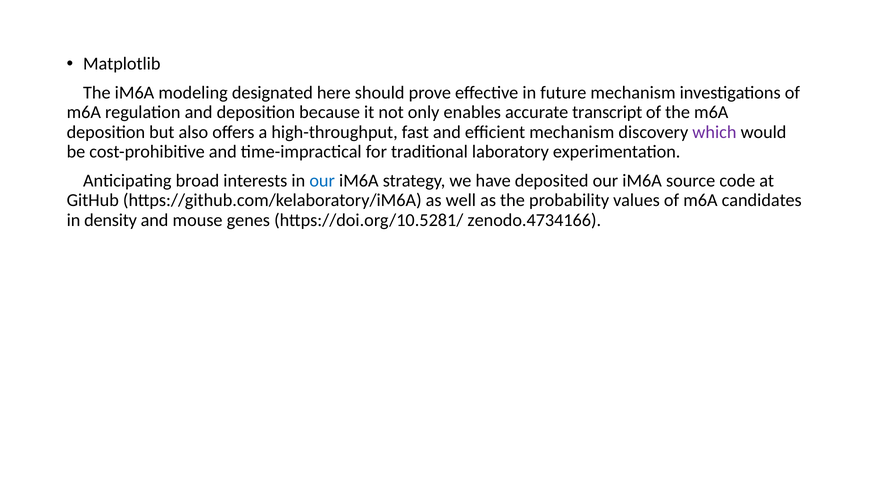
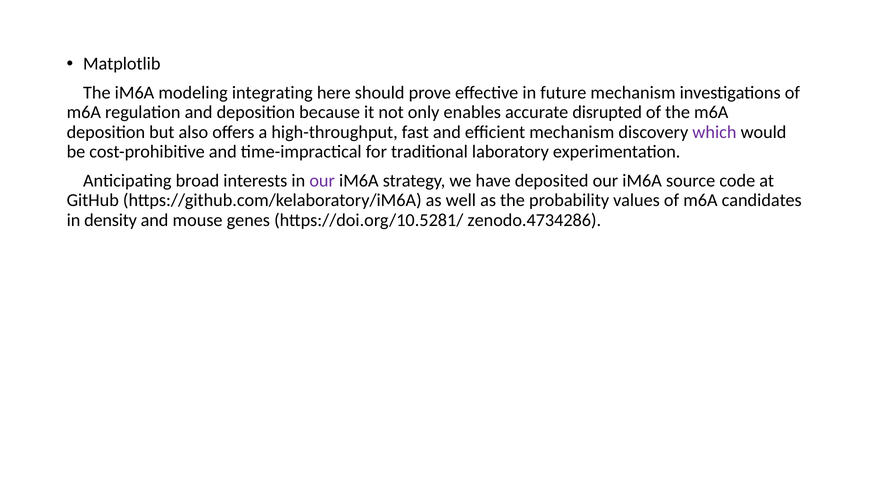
designated: designated -> integrating (272, 93)
transcript: transcript -> disrupted (607, 112)
our colour: blue -> purple (322, 181)
zenodo.4734166: zenodo.4734166 -> zenodo.4734286 (534, 220)
